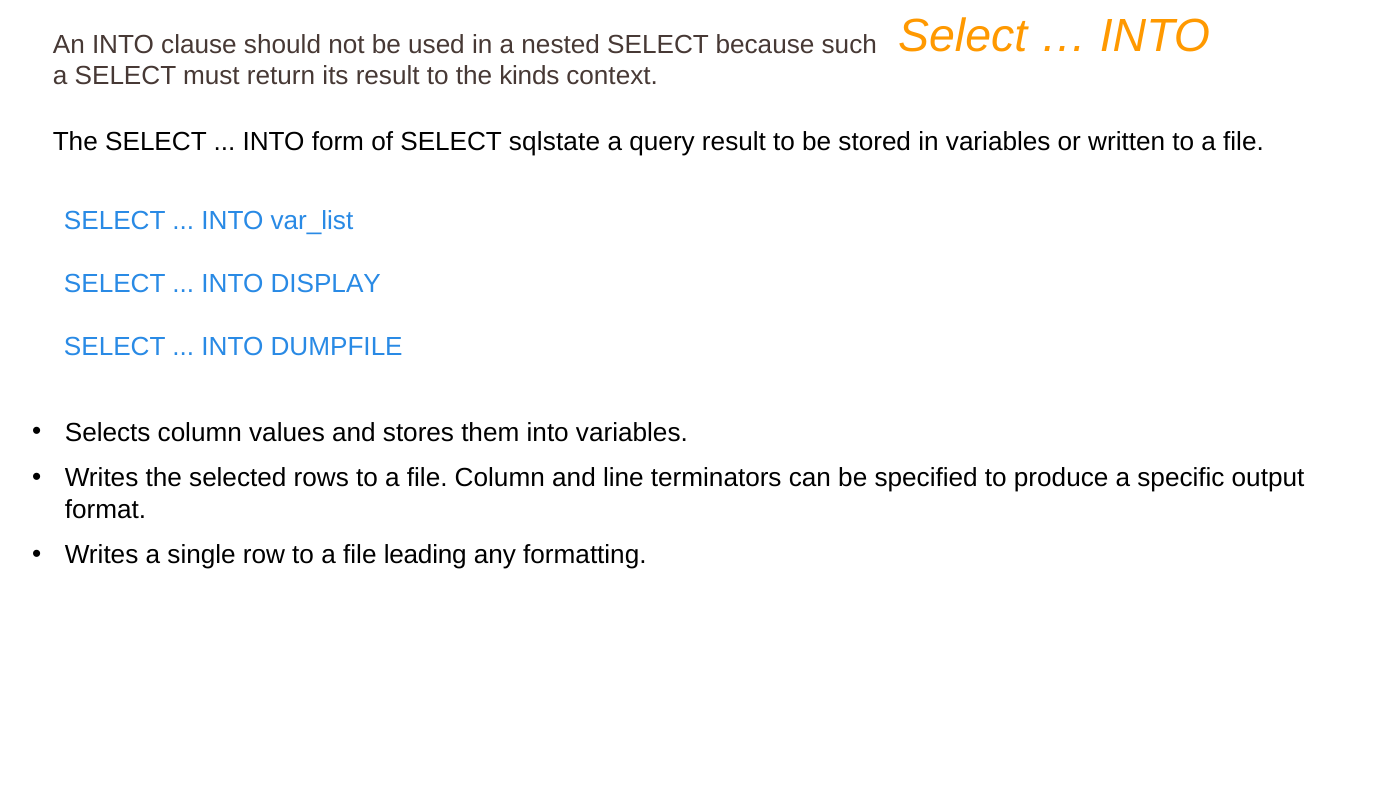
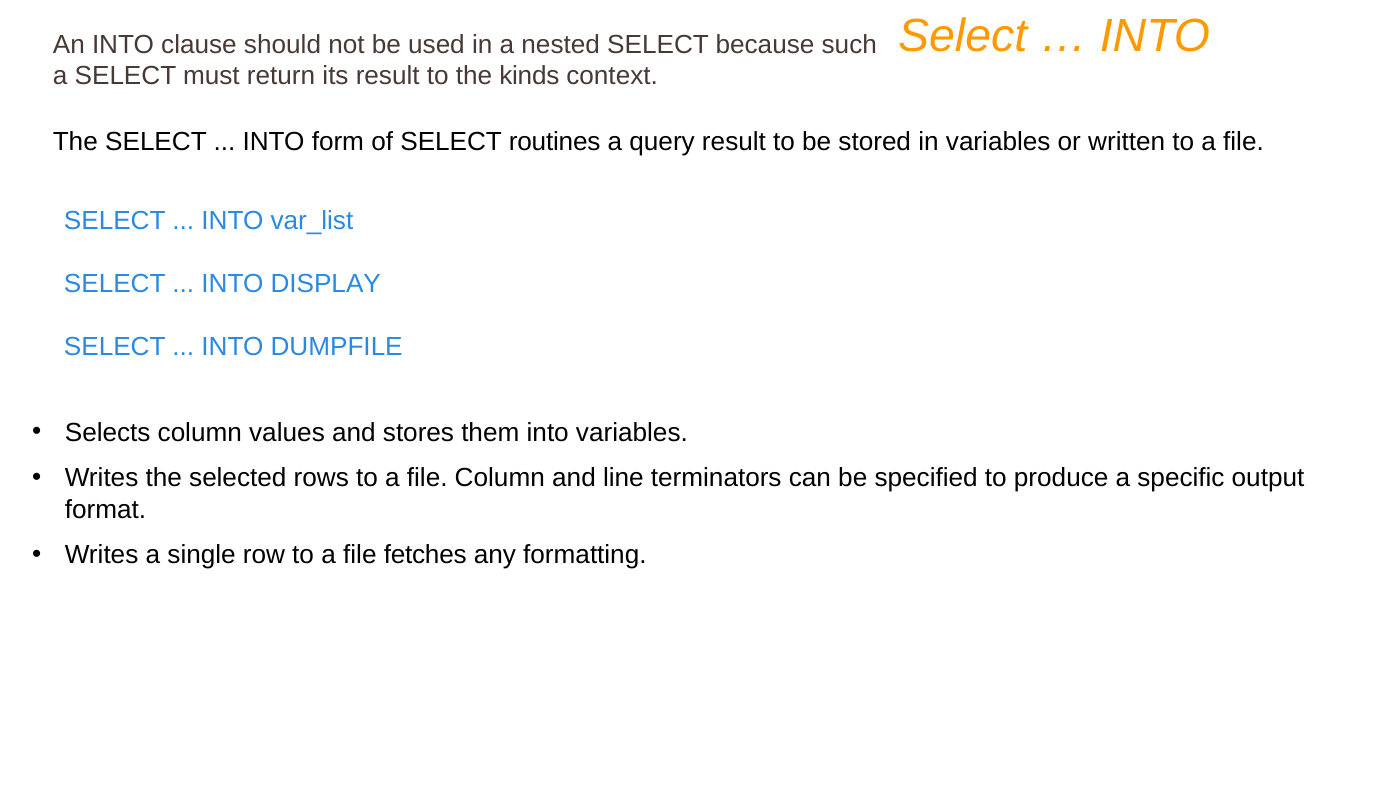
sqlstate: sqlstate -> routines (555, 142)
leading: leading -> fetches (425, 555)
